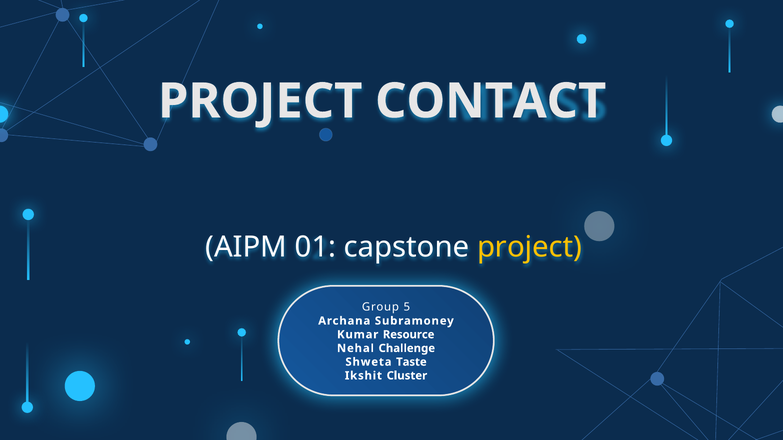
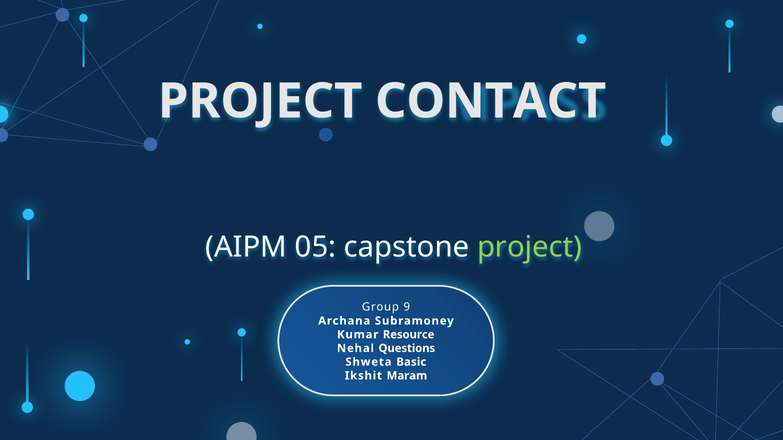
01: 01 -> 05 (315, 247)
project colour: yellow -> light green (530, 247)
5: 5 -> 9 (407, 307)
Challenge: Challenge -> Questions (407, 349)
Taste: Taste -> Basic (411, 362)
Cluster: Cluster -> Maram (407, 376)
